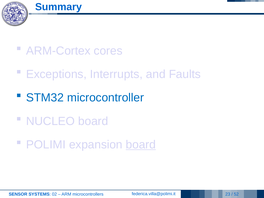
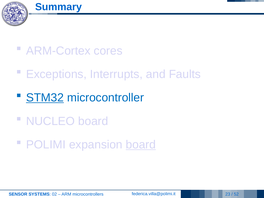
STM32 underline: none -> present (45, 98)
